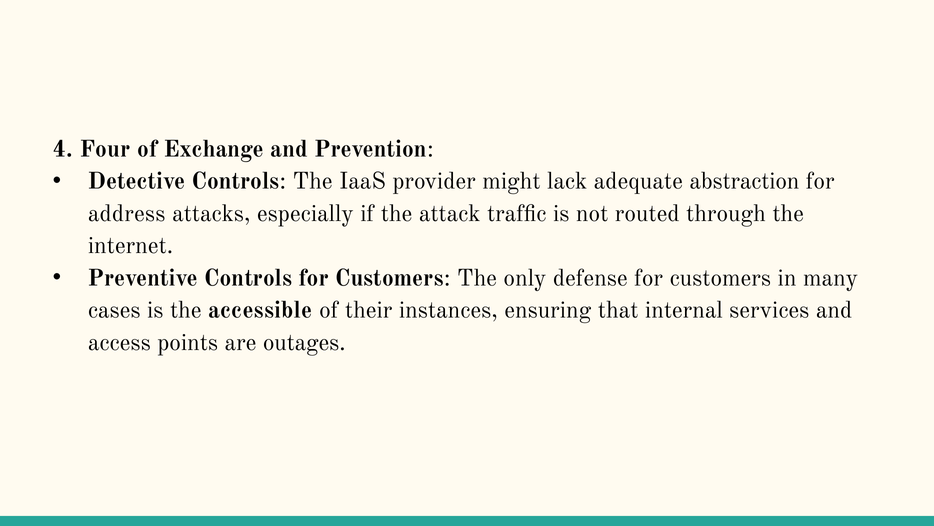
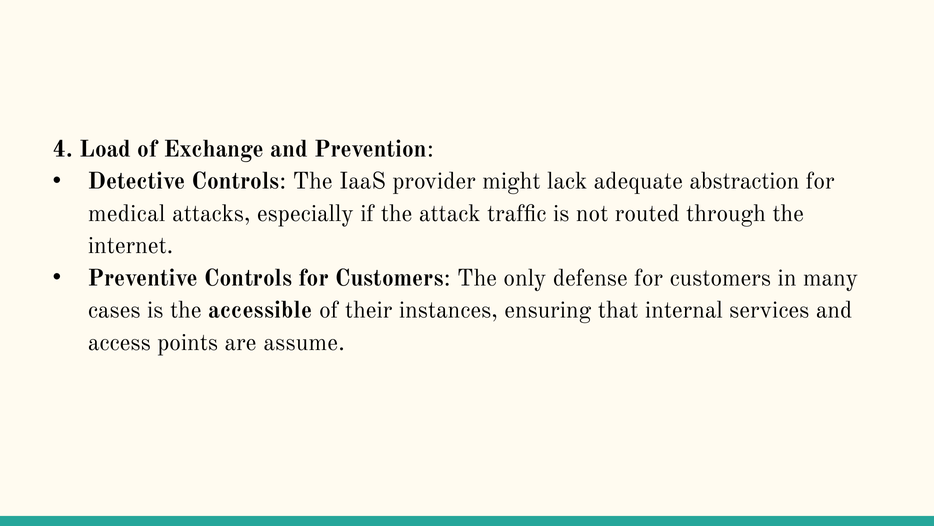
Four: Four -> Load (105, 149)
address: address -> medical (127, 213)
outages: outages -> assume (304, 342)
